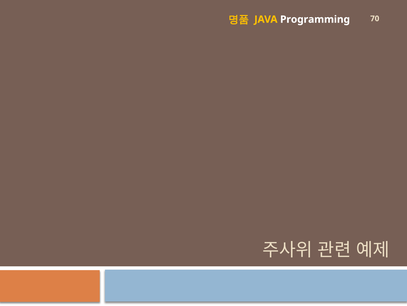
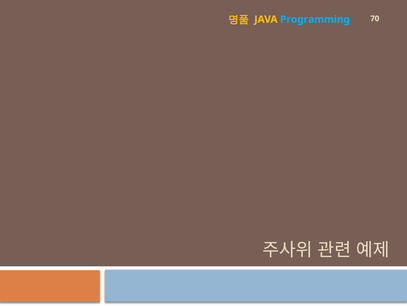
Programming colour: white -> light blue (315, 19)
